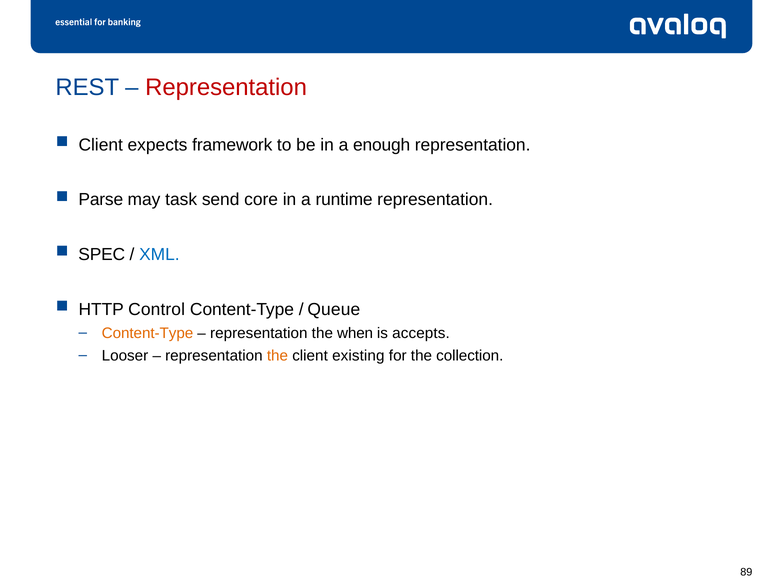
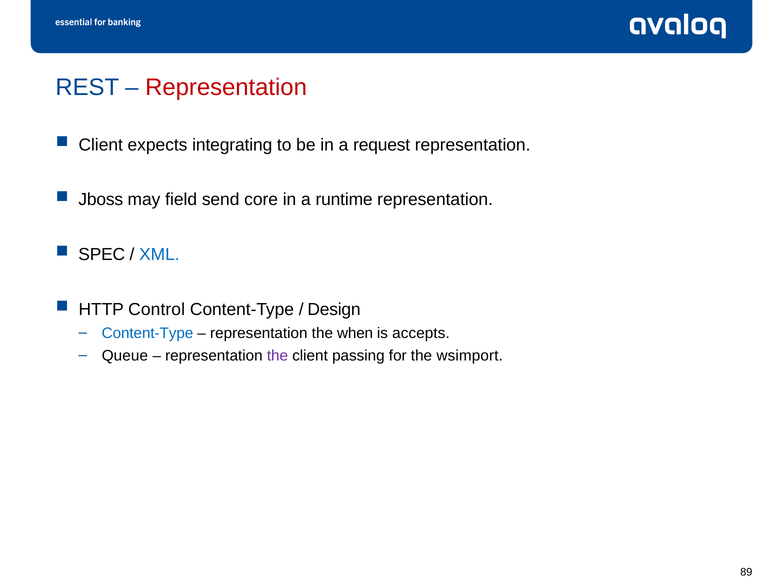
framework: framework -> integrating (232, 145)
enough: enough -> request (382, 145)
Parse: Parse -> Jboss (101, 200)
task: task -> field (181, 200)
Queue: Queue -> Design (334, 309)
Content-Type colour: orange -> blue (147, 333)
Looser: Looser -> Queue (125, 356)
the colour: orange -> purple (277, 356)
existing: existing -> passing (358, 356)
collection: collection -> wsimport (470, 356)
